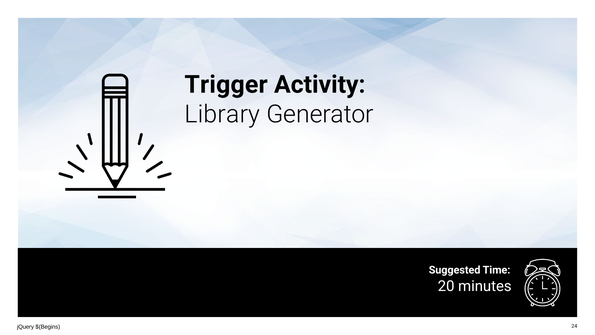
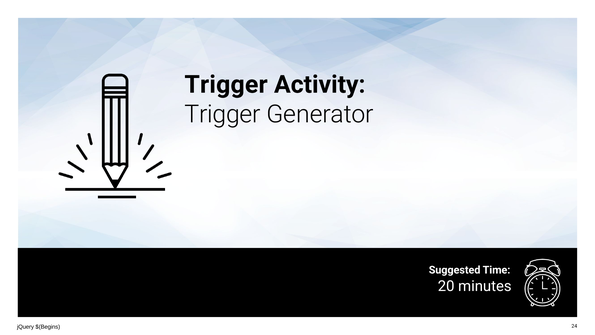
Library: Library -> Trigger (222, 114)
